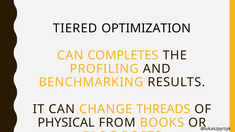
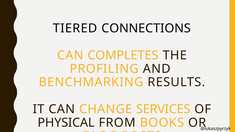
OPTIMIZATION: OPTIMIZATION -> CONNECTIONS (146, 28)
THREADS: THREADS -> SERVICES (163, 109)
